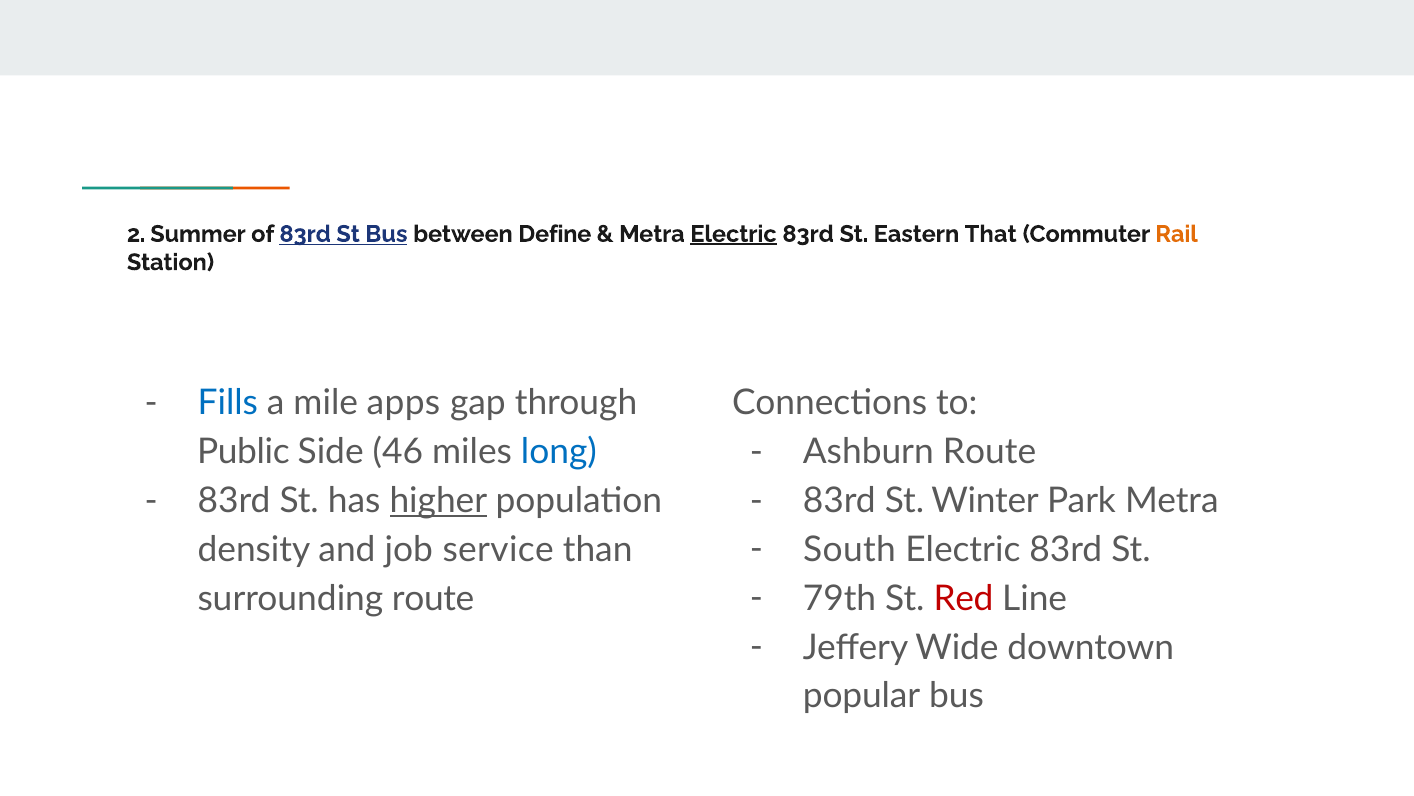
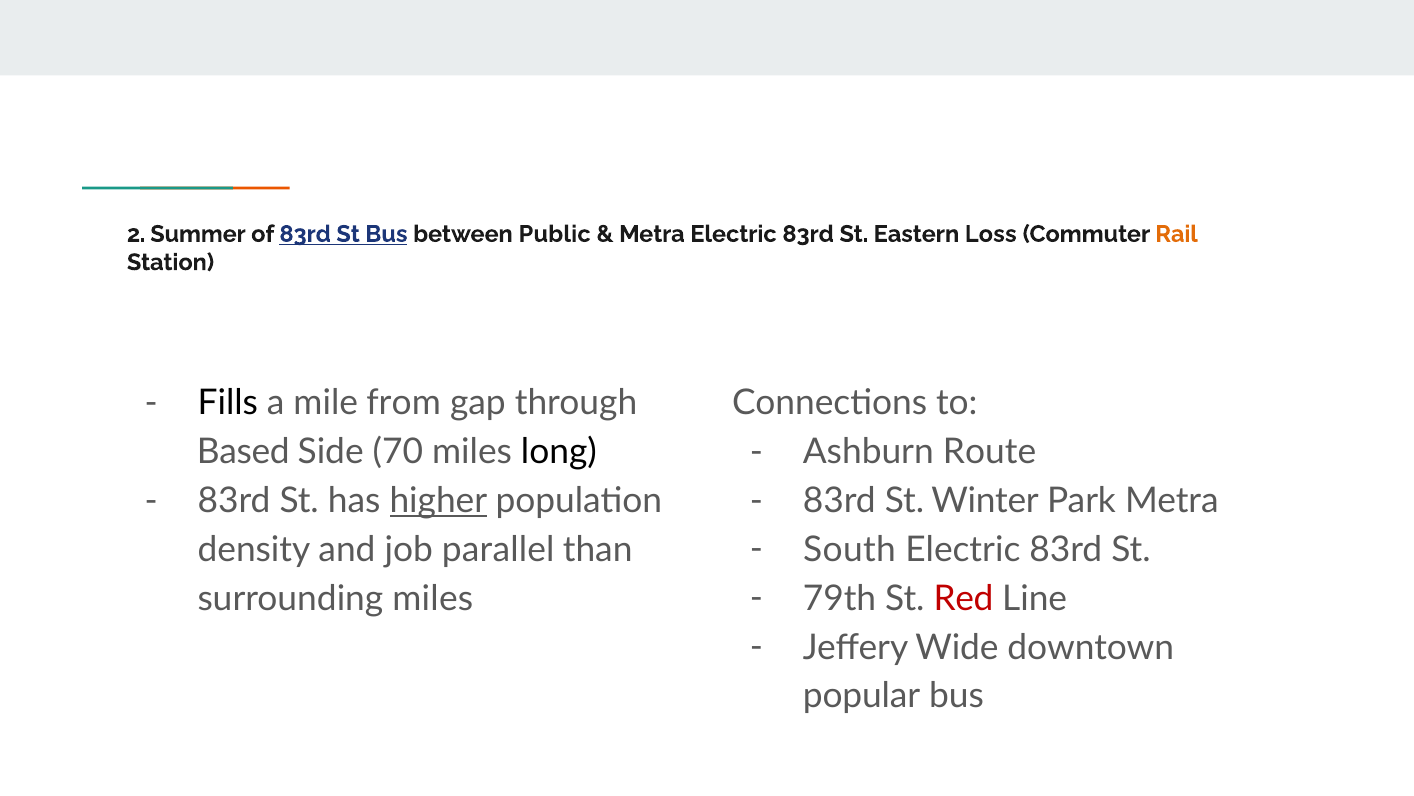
Define: Define -> Public (555, 234)
Electric underline: present -> none (734, 234)
That: That -> Loss (991, 234)
Fills colour: blue -> black (228, 403)
apps: apps -> from (404, 403)
Public: Public -> Based (243, 452)
46: 46 -> 70 (398, 452)
long colour: blue -> black (559, 452)
service: service -> parallel (498, 549)
surrounding route: route -> miles (433, 598)
